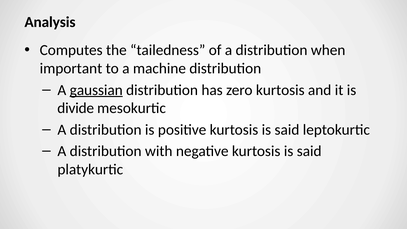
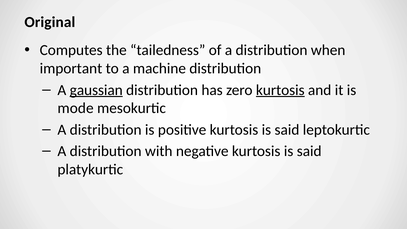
Analysis: Analysis -> Original (50, 22)
kurtosis underline: none -> present (280, 90)
divide: divide -> mode (76, 108)
